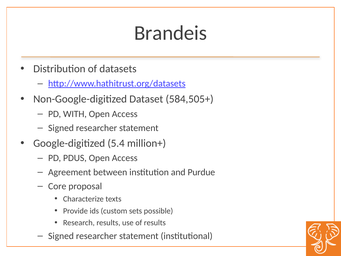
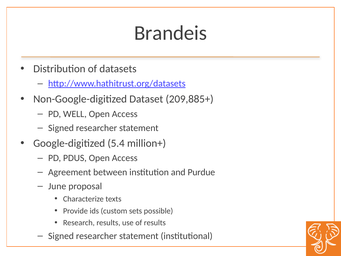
584,505+: 584,505+ -> 209,885+ (190, 99)
WITH: WITH -> WELL (75, 114)
Core: Core -> June (57, 186)
